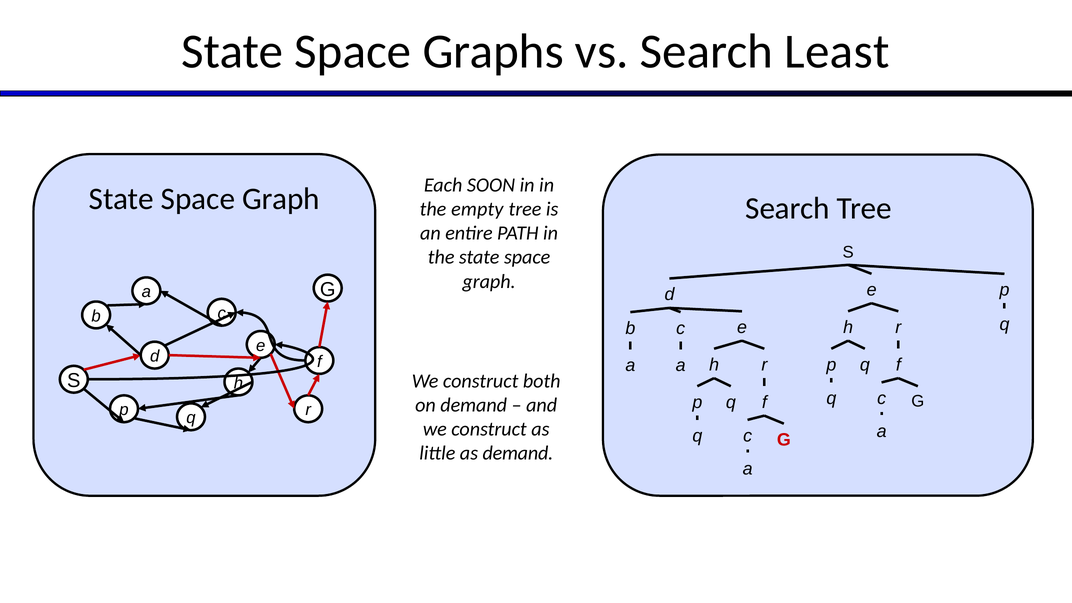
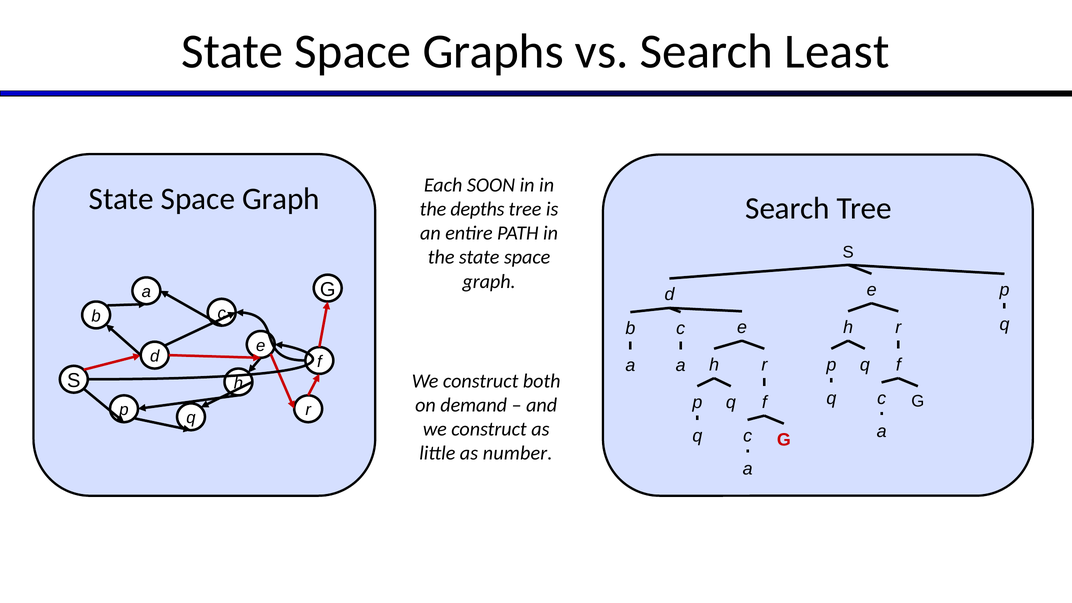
empty: empty -> depths (477, 209)
as demand: demand -> number (518, 453)
